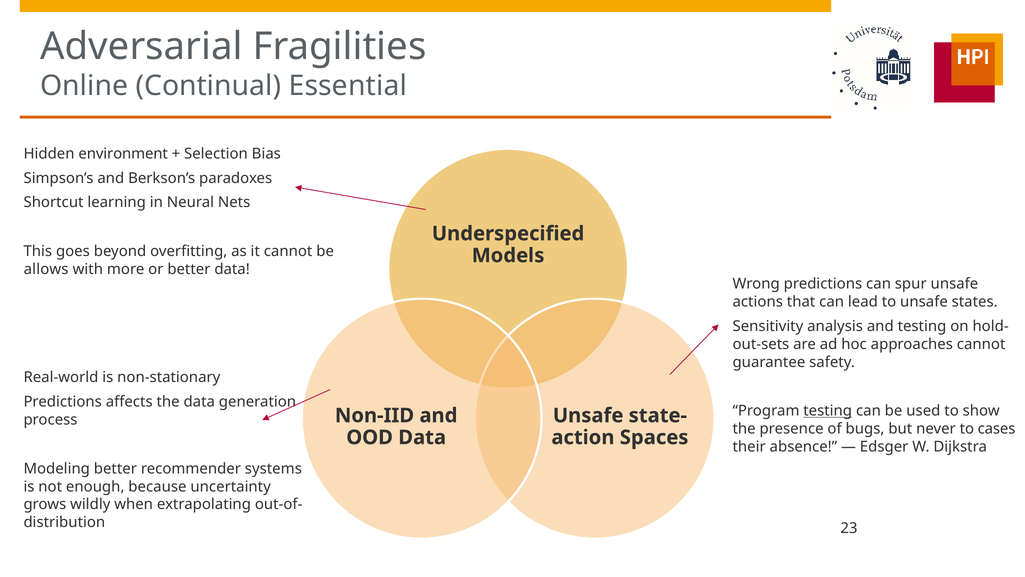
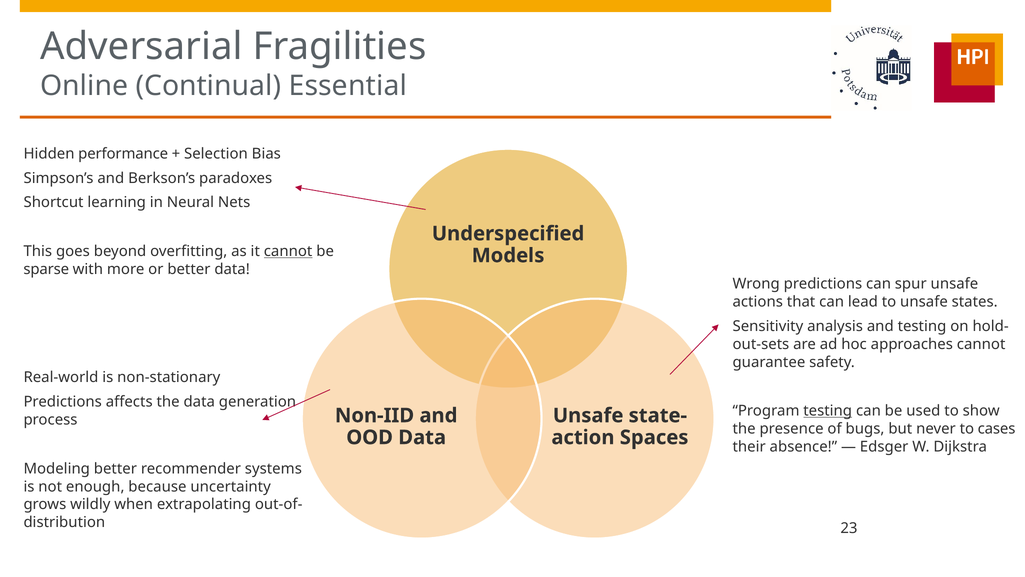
environment: environment -> performance (123, 154)
cannot underline: none -> present (288, 251)
allows: allows -> sparse (46, 269)
